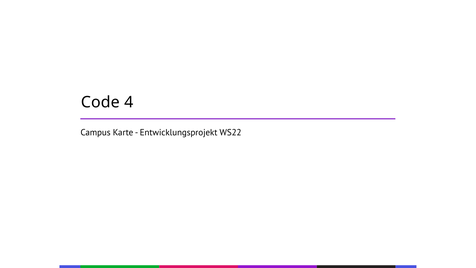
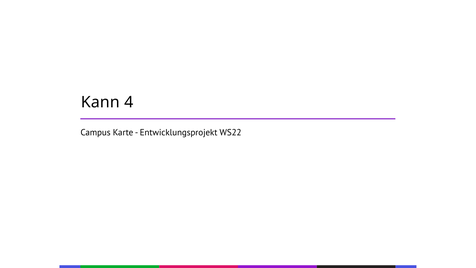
Code: Code -> Kann (100, 102)
